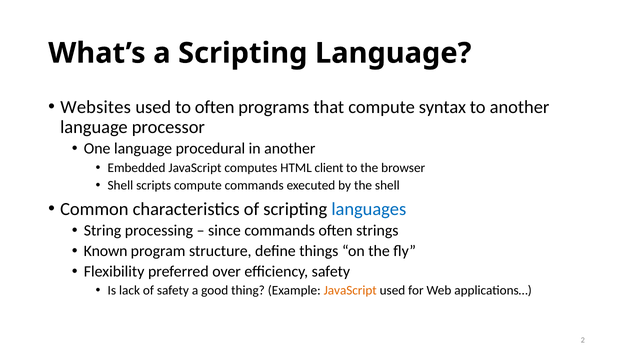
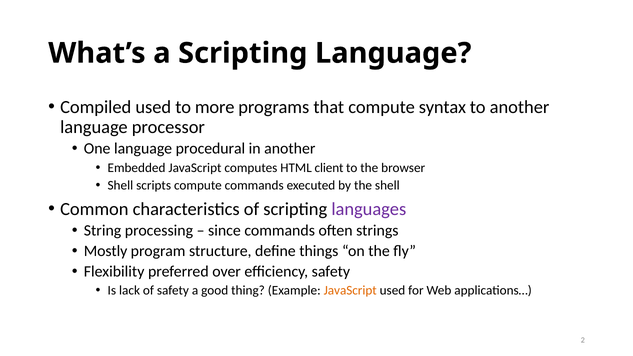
Websites: Websites -> Compiled (96, 107)
to often: often -> more (215, 107)
languages colour: blue -> purple (369, 209)
Known: Known -> Mostly (106, 251)
